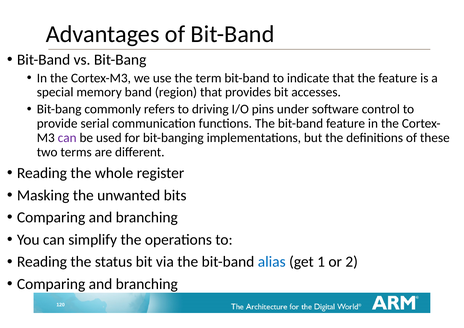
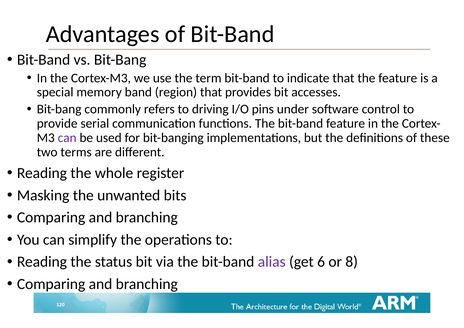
alias colour: blue -> purple (272, 262)
1: 1 -> 6 (321, 262)
2: 2 -> 8 (352, 262)
